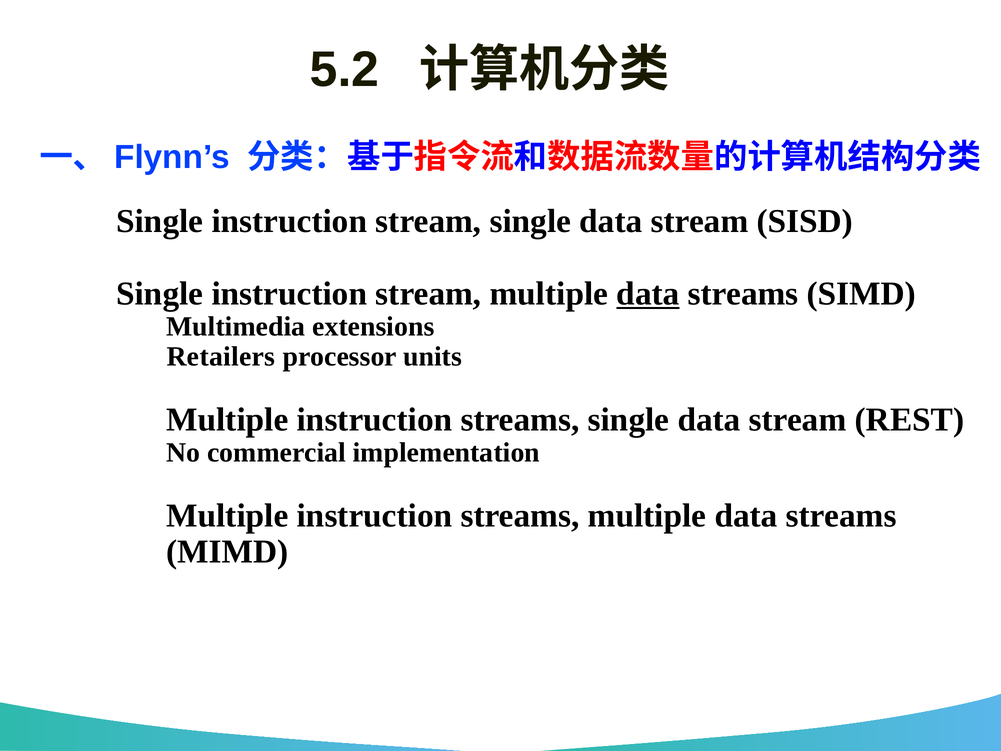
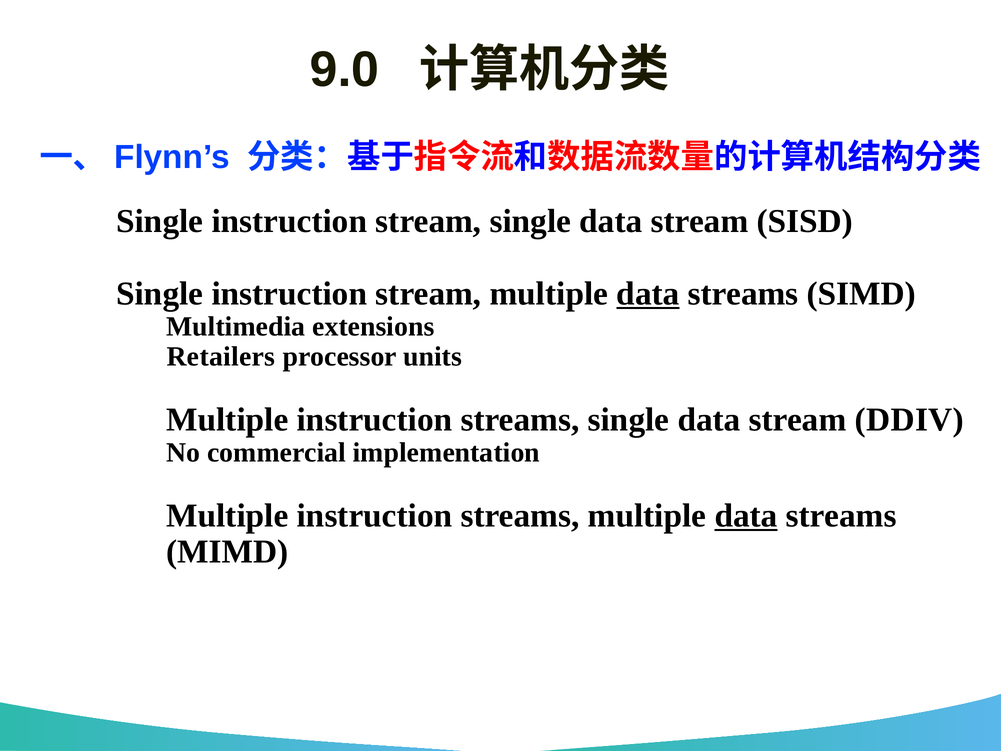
5.2: 5.2 -> 9.0 (345, 70)
REST: REST -> DDIV (909, 420)
data underline: none -> present (746, 516)
